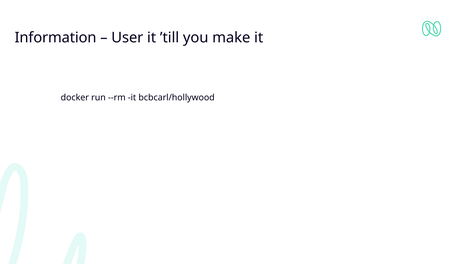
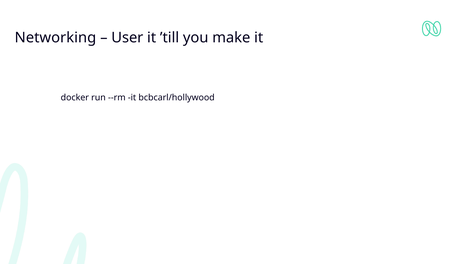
Information: Information -> Networking (55, 38)
